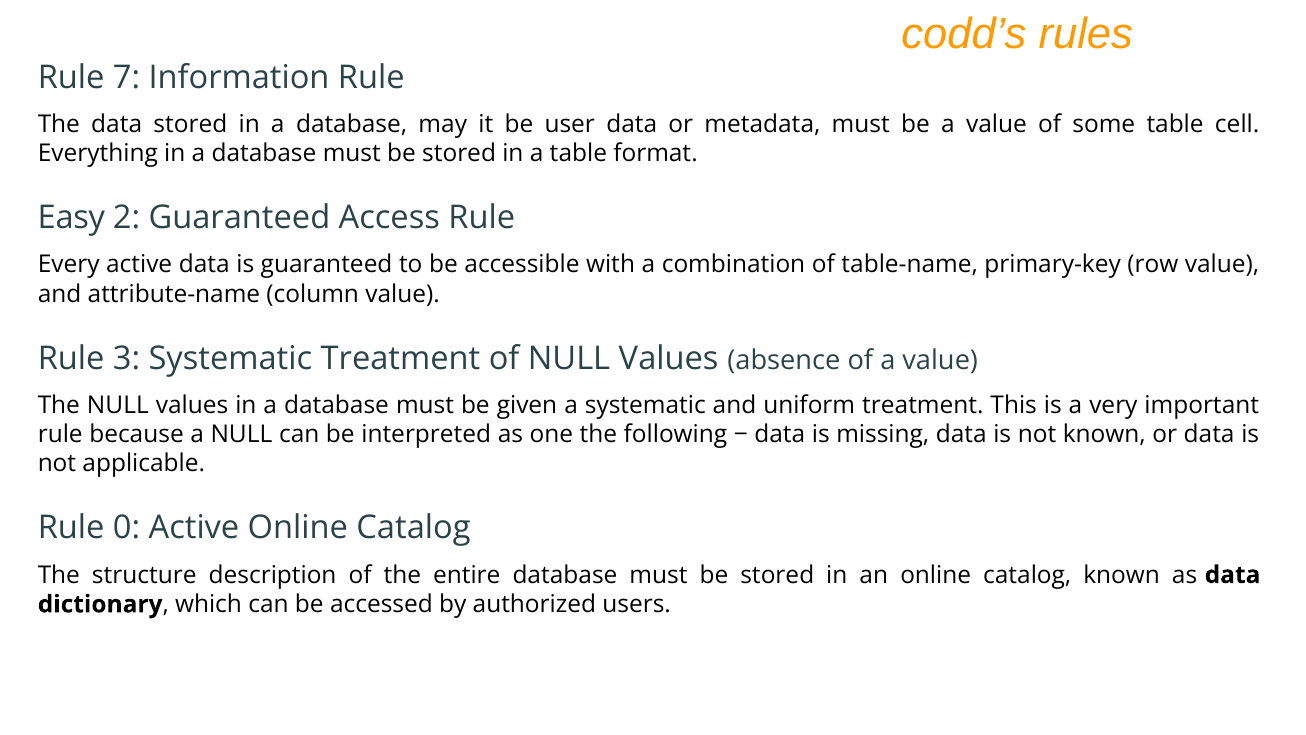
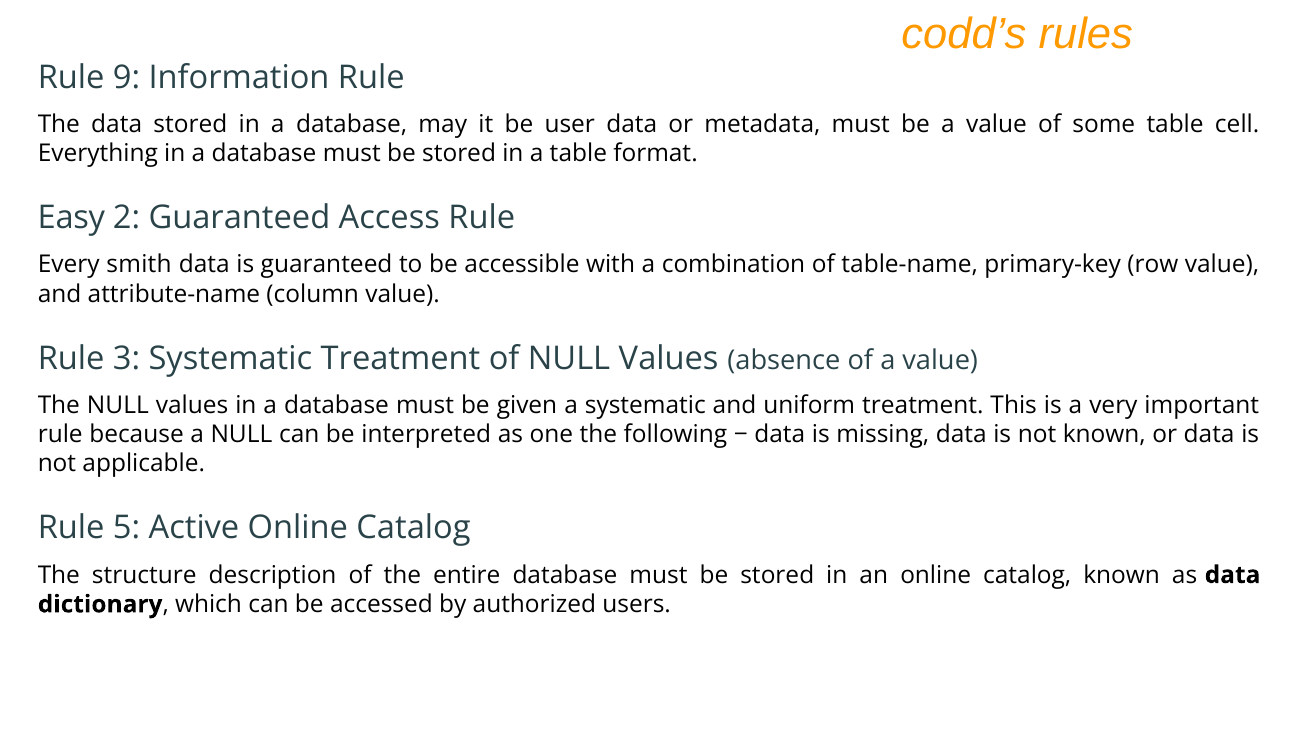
7: 7 -> 9 (126, 77)
Every active: active -> smith (139, 265)
0: 0 -> 5 (126, 528)
